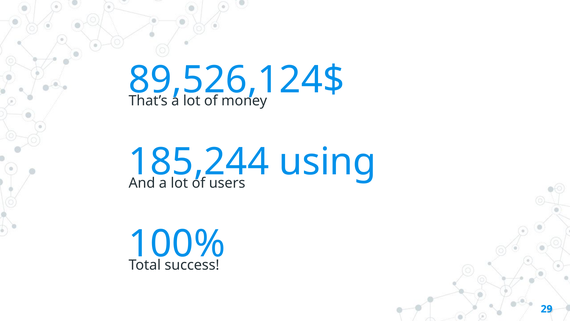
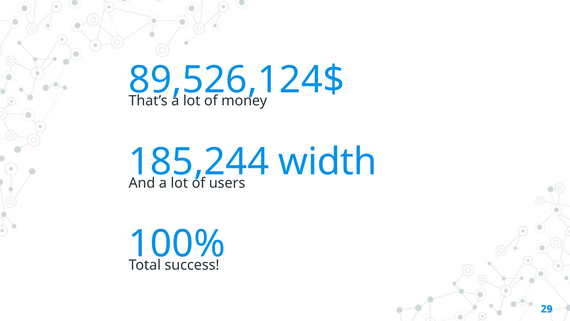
using: using -> width (328, 162)
